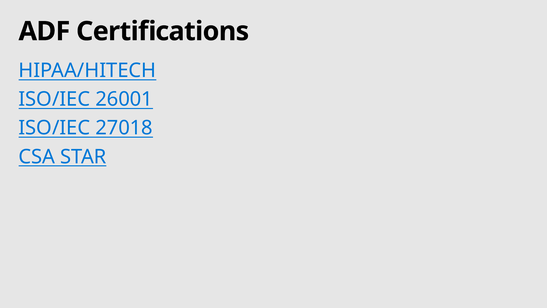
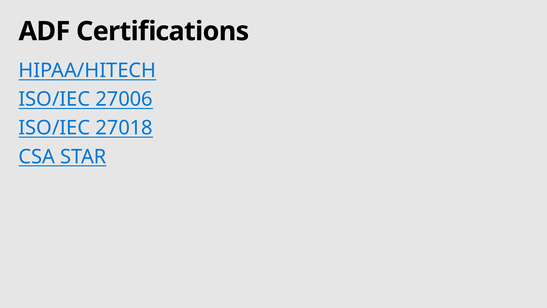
26001: 26001 -> 27006 (124, 99)
